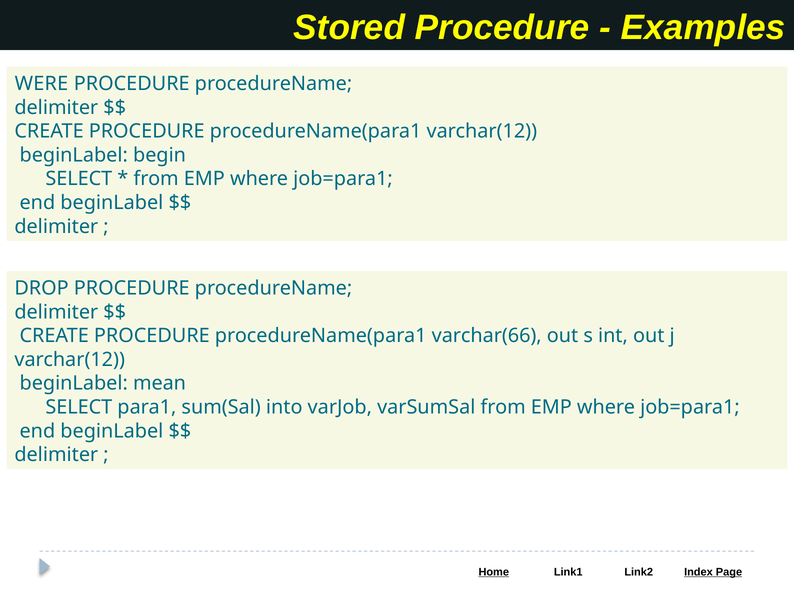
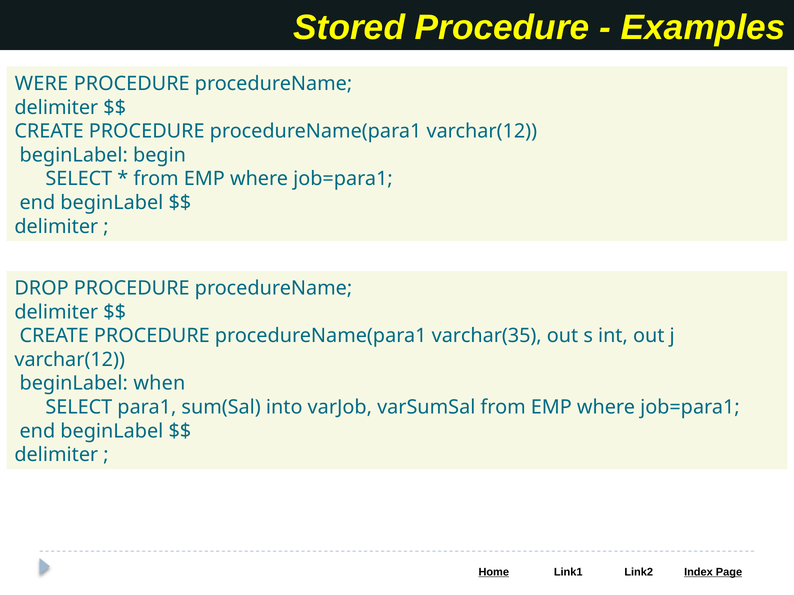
varchar(66: varchar(66 -> varchar(35 (487, 336)
mean: mean -> when (159, 384)
